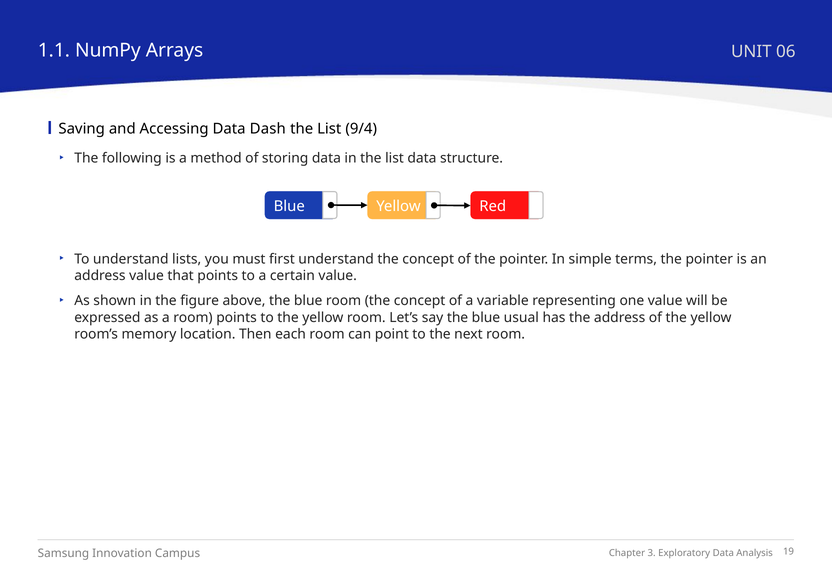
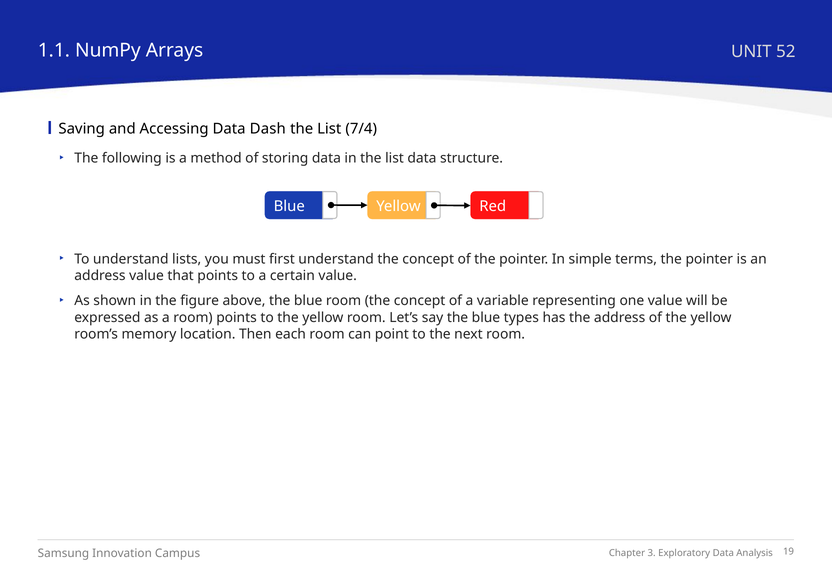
06: 06 -> 52 (786, 52)
9/4: 9/4 -> 7/4 (361, 129)
usual: usual -> types (521, 318)
